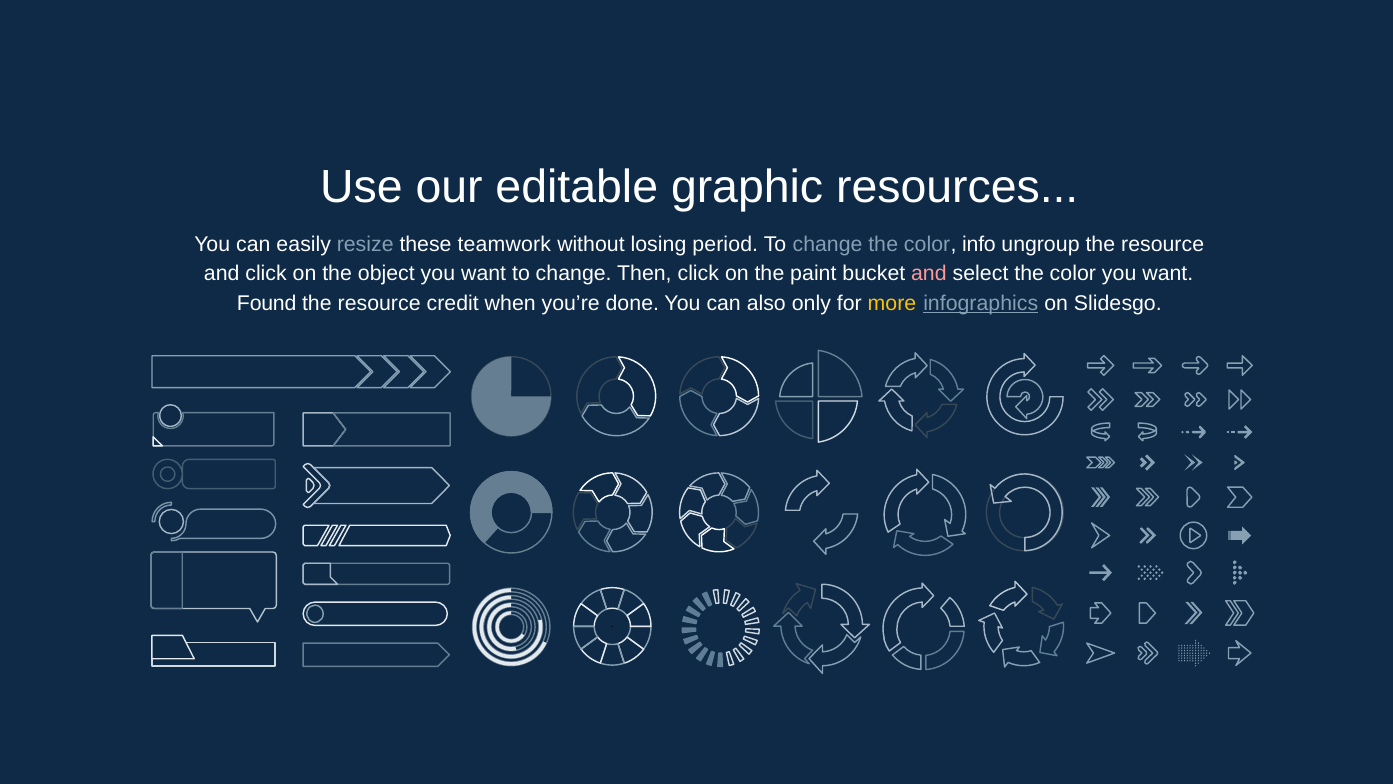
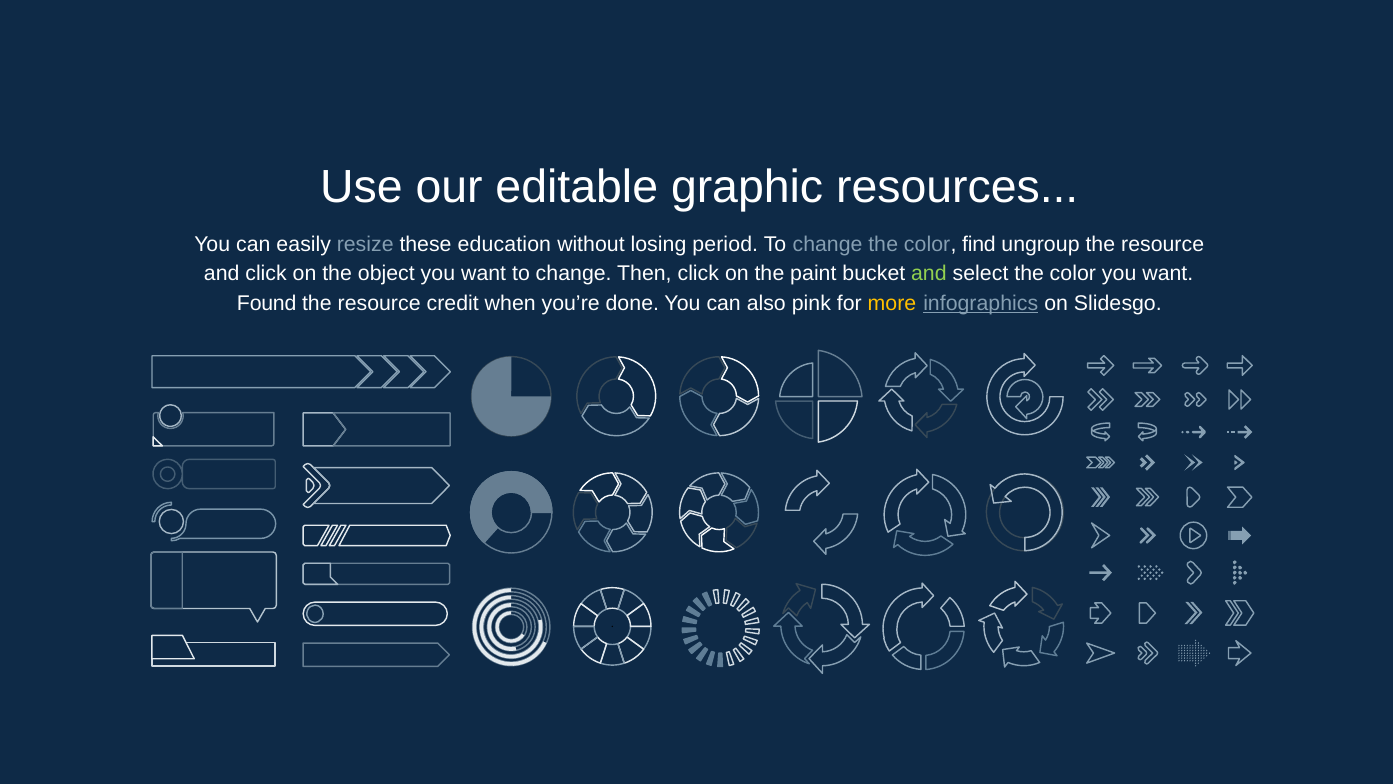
teamwork: teamwork -> education (504, 244)
info: info -> find (979, 244)
and colour: pink -> light green (929, 274)
only: only -> pink (811, 303)
